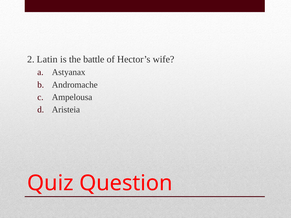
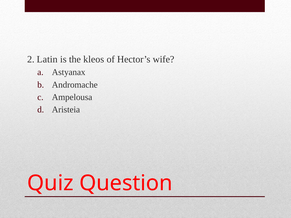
battle: battle -> kleos (94, 59)
